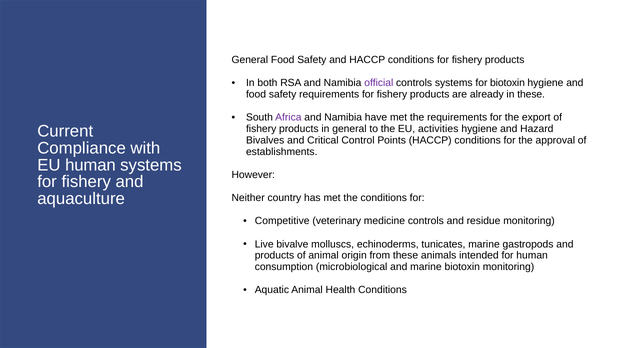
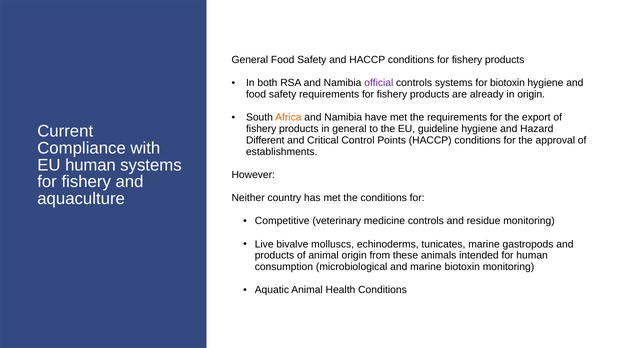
in these: these -> origin (531, 95)
Africa colour: purple -> orange (288, 118)
activities: activities -> guideline (438, 129)
Bivalves: Bivalves -> Different (265, 141)
